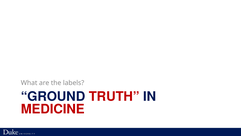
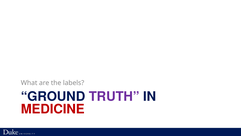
TRUTH colour: red -> purple (114, 96)
